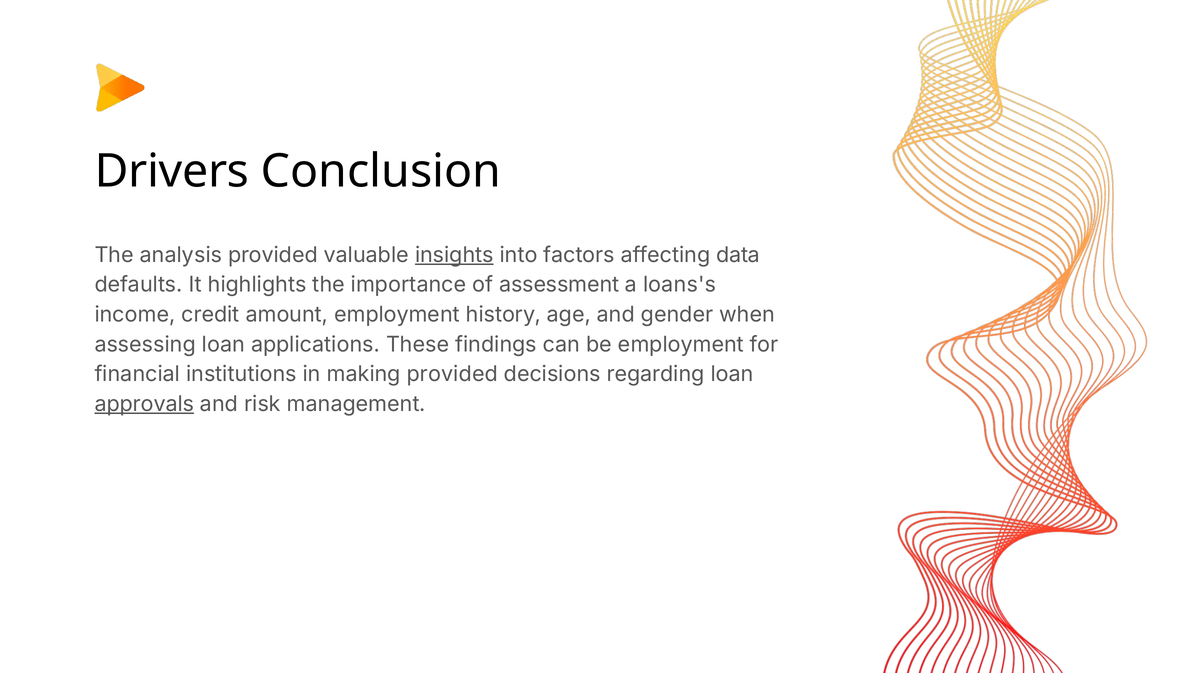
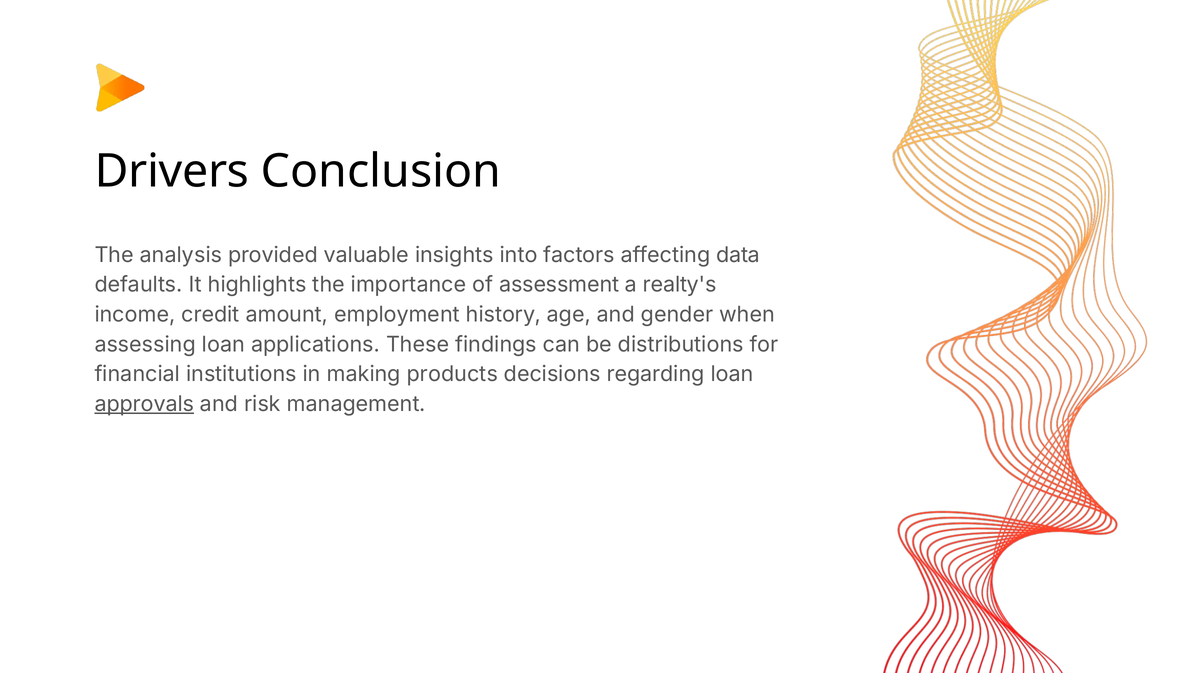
insights underline: present -> none (454, 255)
loans's: loans's -> realty's (680, 285)
be employment: employment -> distributions (681, 344)
making provided: provided -> products (452, 374)
